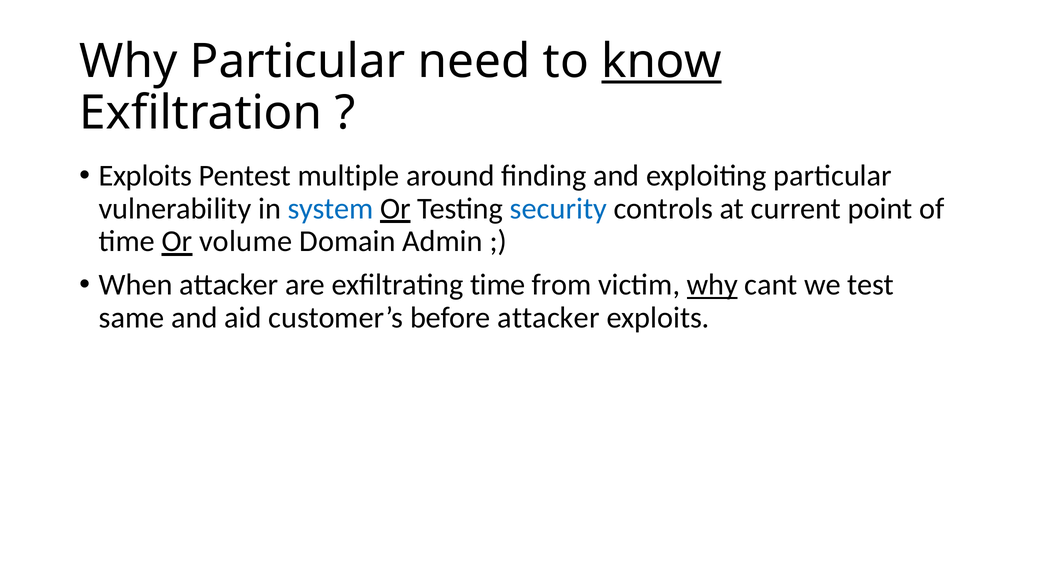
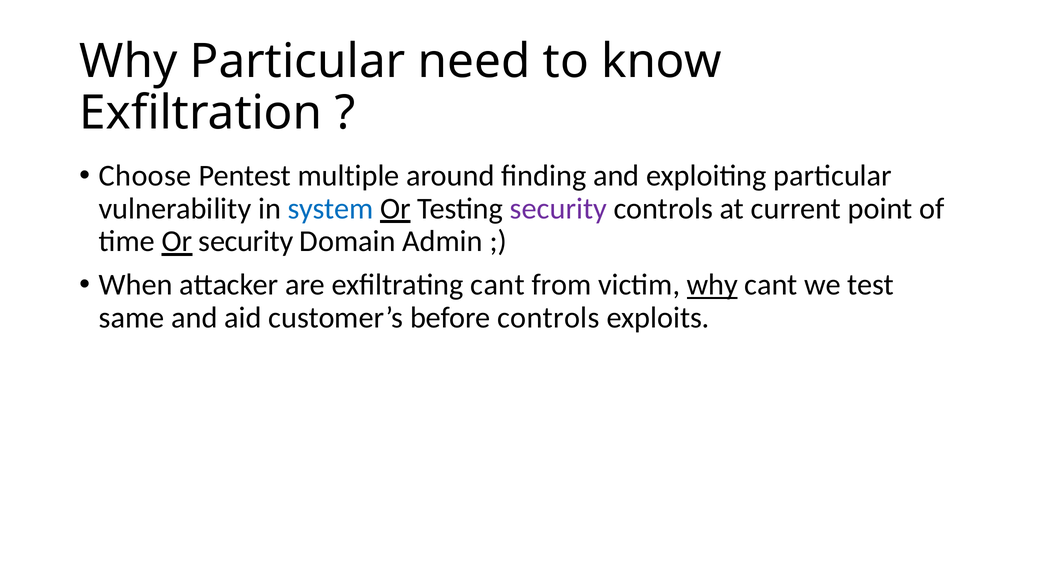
know underline: present -> none (662, 62)
Exploits: Exploits -> Choose (145, 176)
security colour: blue -> purple (558, 209)
Or volume: volume -> security (246, 241)
exfiltrating time: time -> cant (498, 285)
before attacker: attacker -> controls (548, 318)
